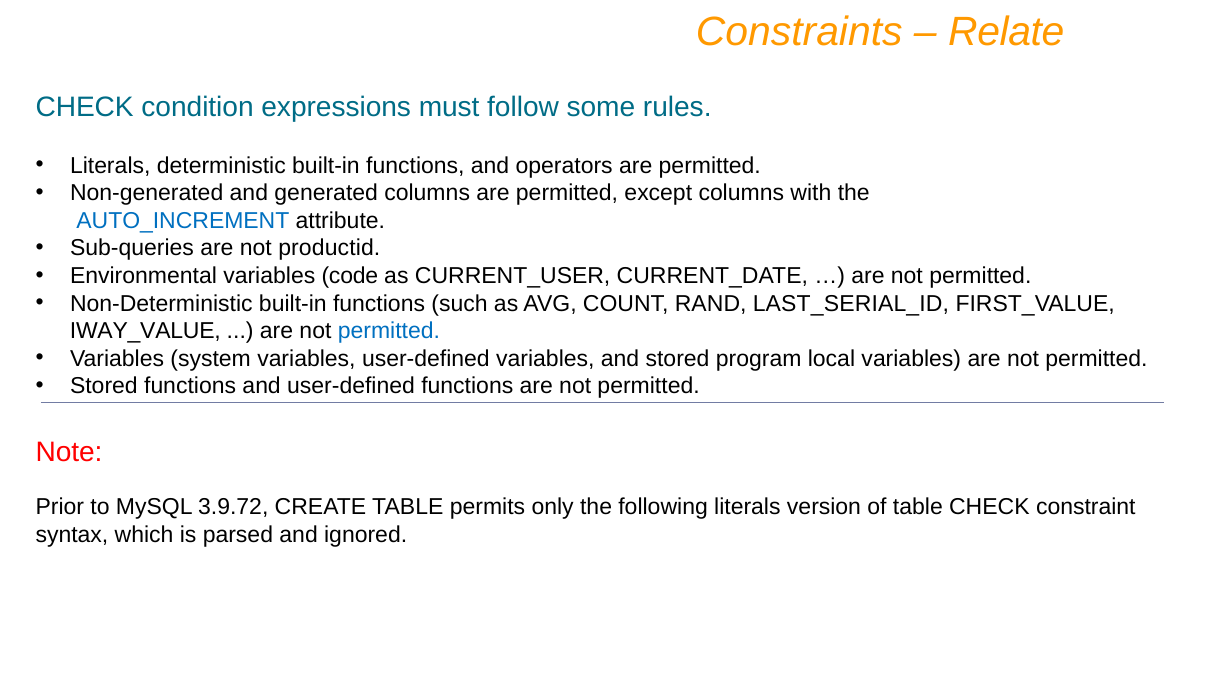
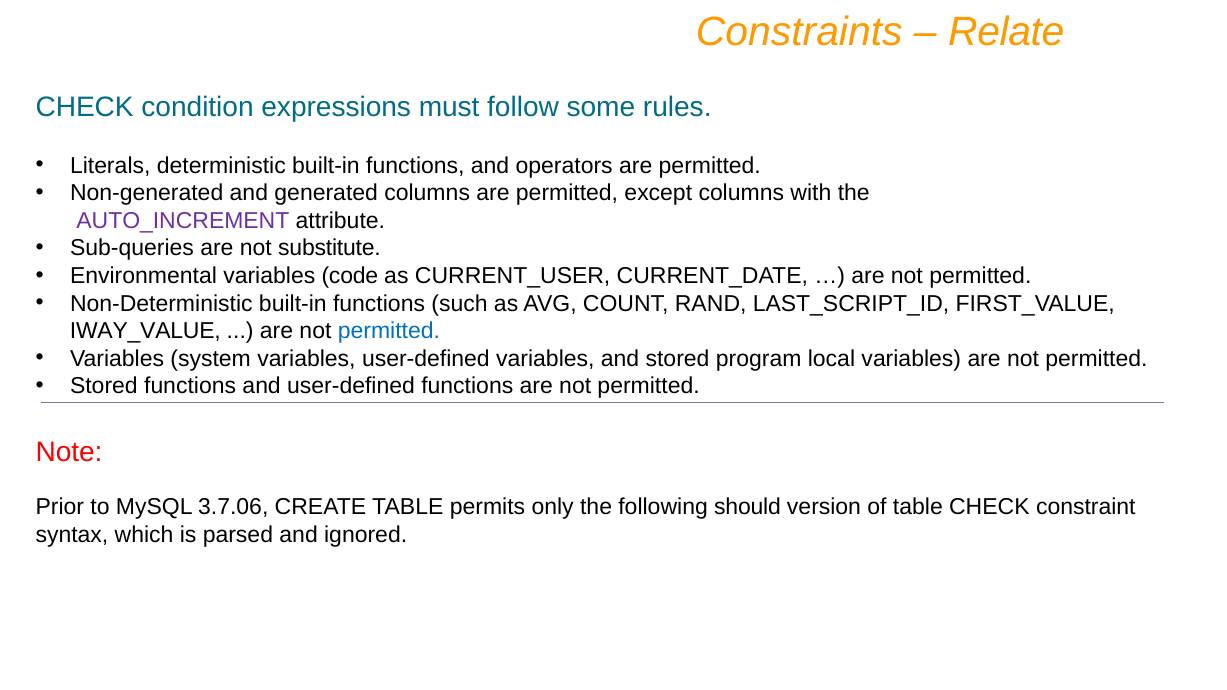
AUTO_INCREMENT colour: blue -> purple (183, 221)
productid: productid -> substitute (329, 248)
LAST_SERIAL_ID: LAST_SERIAL_ID -> LAST_SCRIPT_ID (851, 304)
3.9.72: 3.9.72 -> 3.7.06 (233, 507)
following literals: literals -> should (748, 507)
